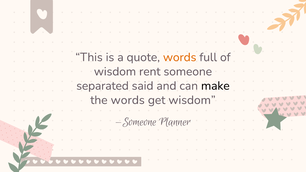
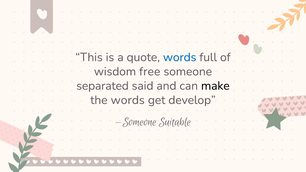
words colour: orange -> blue (180, 57)
rent: rent -> free (150, 72)
get wisdom: wisdom -> develop (192, 100)
Planner: Planner -> Suitable (175, 121)
